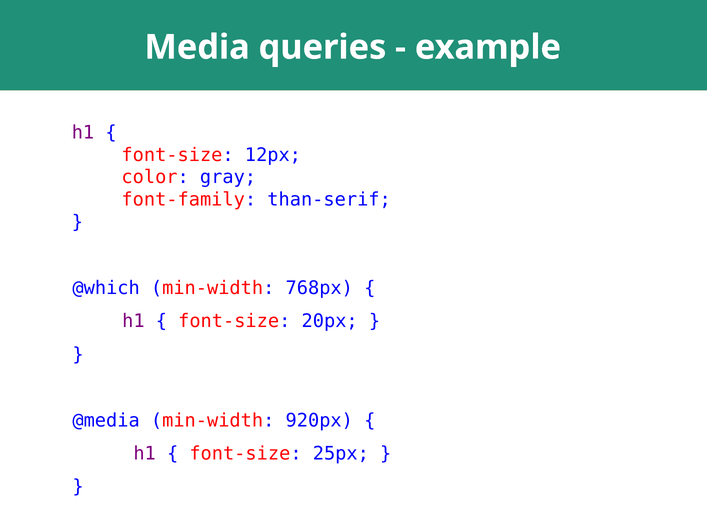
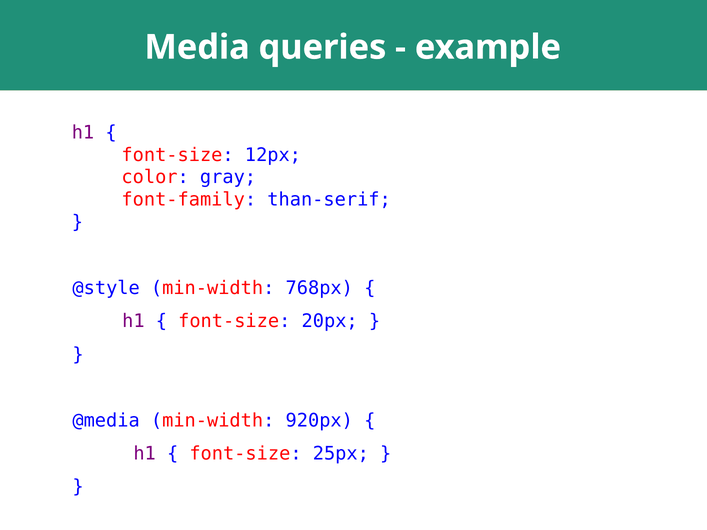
@which: @which -> @style (106, 288)
